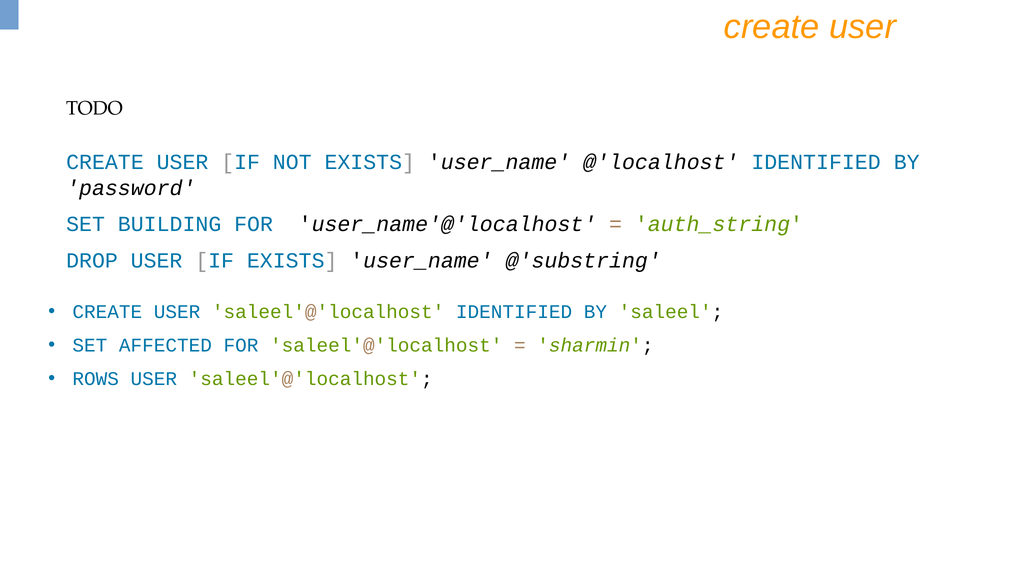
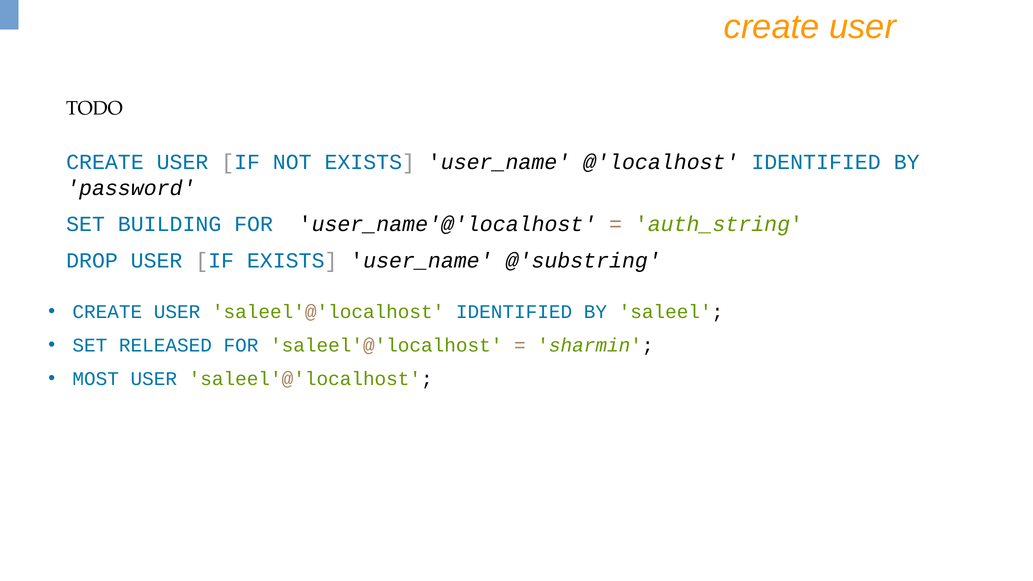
AFFECTED: AFFECTED -> RELEASED (165, 345)
ROWS: ROWS -> MOST (96, 379)
